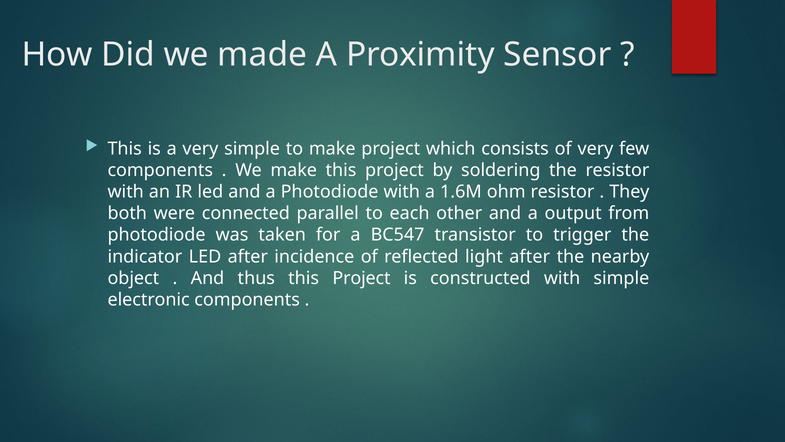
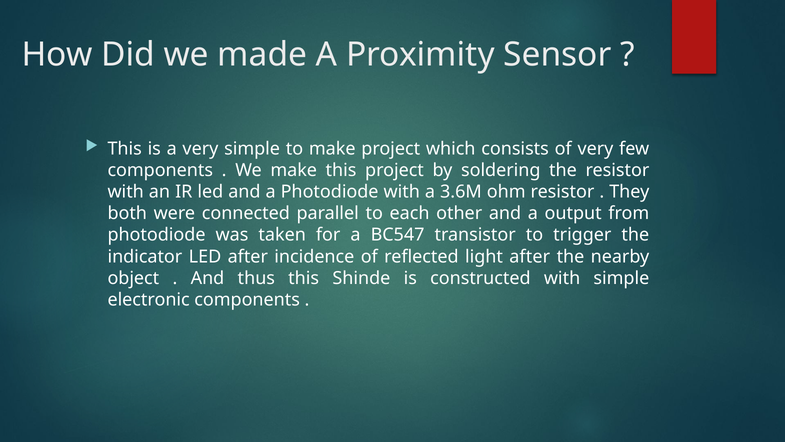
1.6M: 1.6M -> 3.6M (461, 192)
thus this Project: Project -> Shinde (361, 278)
